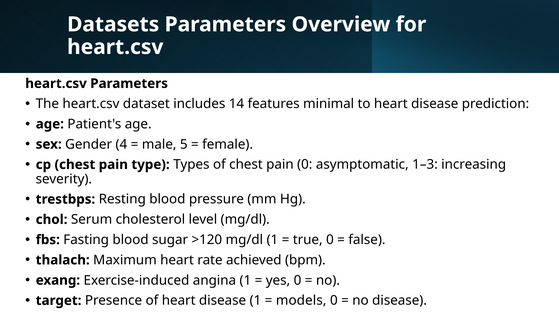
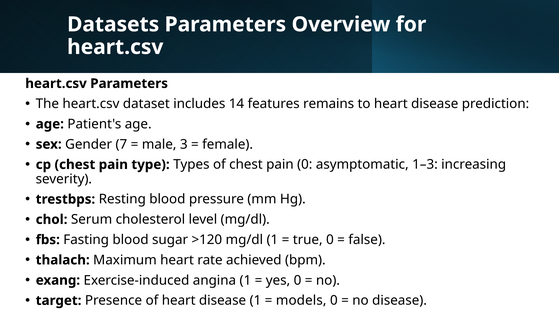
minimal: minimal -> remains (329, 104)
4: 4 -> 7 (121, 144)
5: 5 -> 3 (184, 144)
